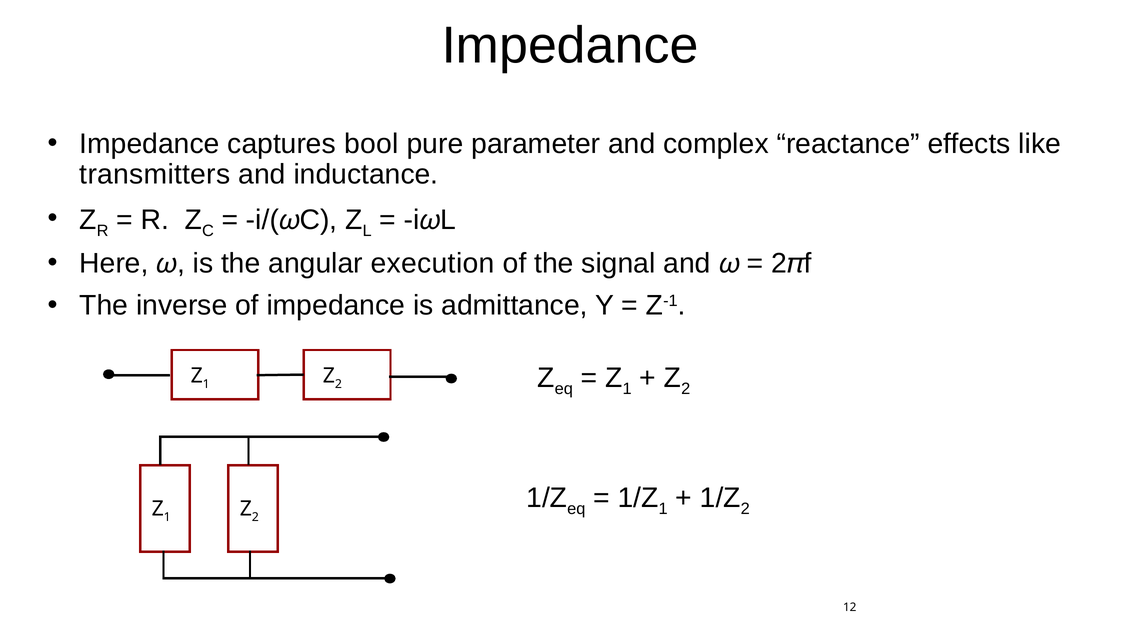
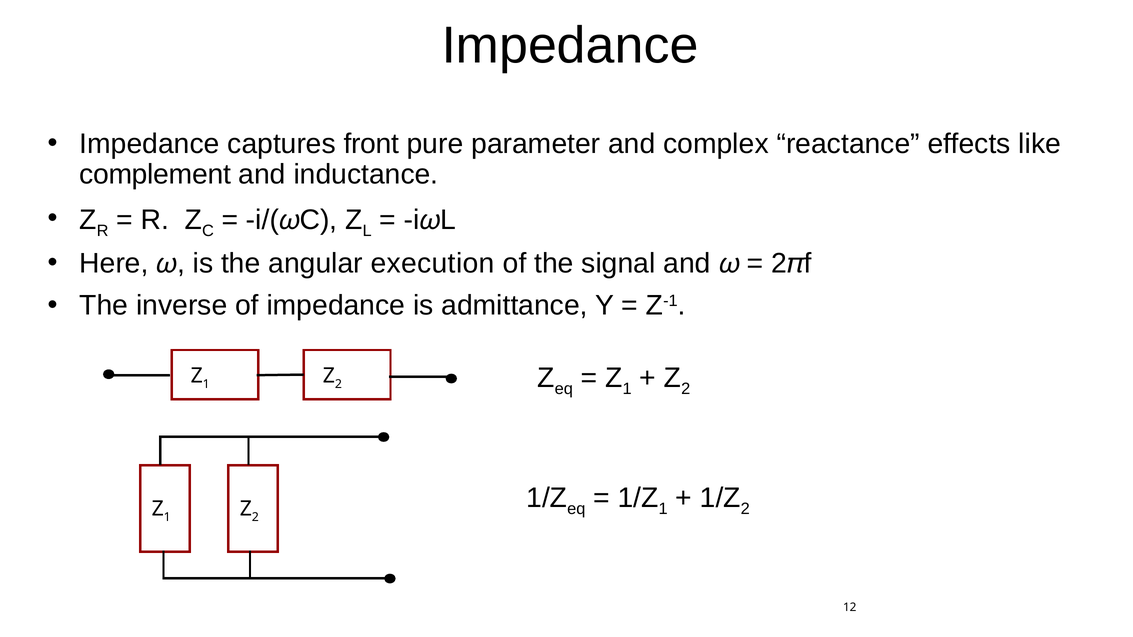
bool: bool -> front (371, 144)
transmitters: transmitters -> complement (155, 174)
